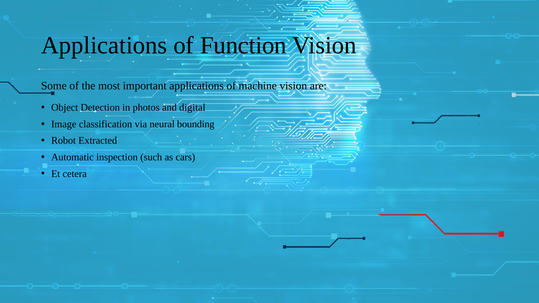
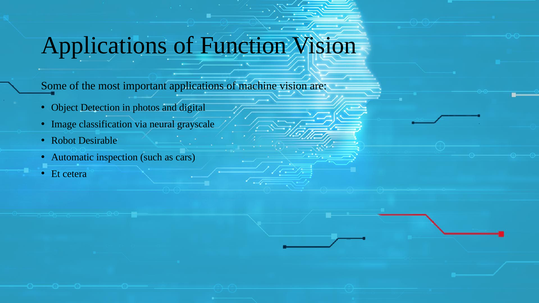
bounding: bounding -> grayscale (196, 124)
Extracted: Extracted -> Desirable (98, 141)
